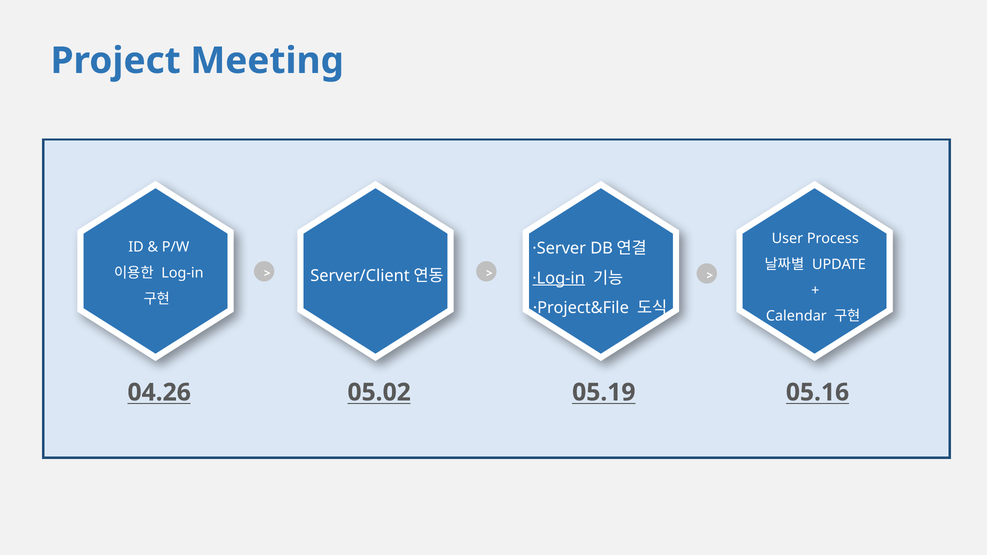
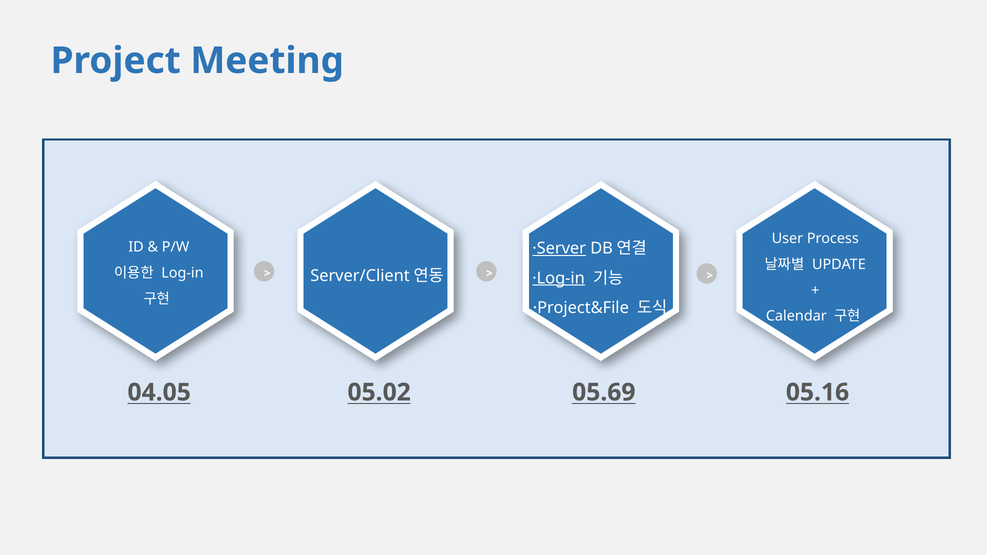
·Server underline: none -> present (559, 249)
05.19: 05.19 -> 05.69 (604, 392)
04.26: 04.26 -> 04.05 (159, 392)
